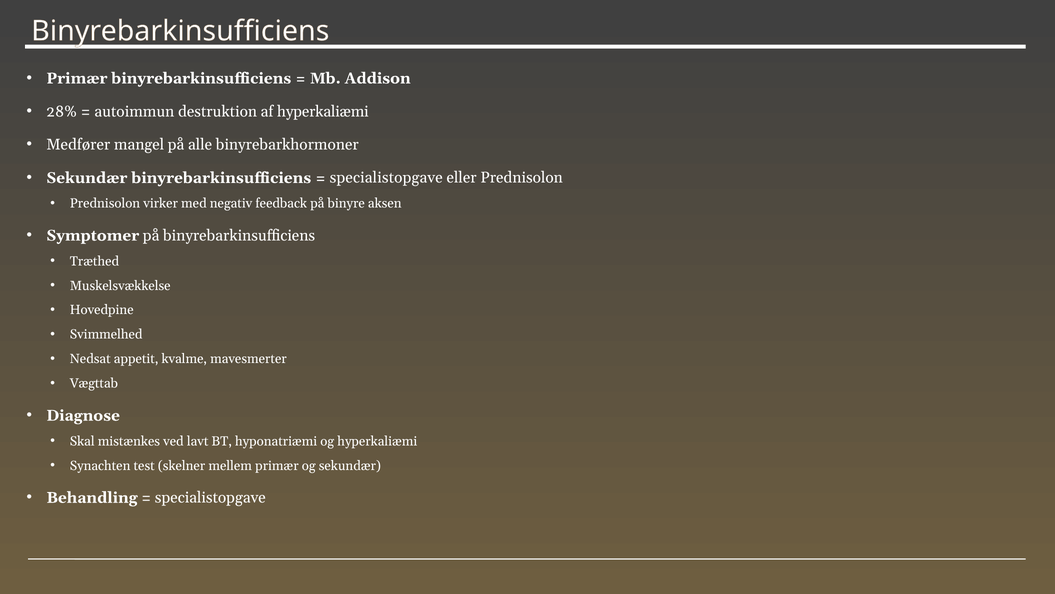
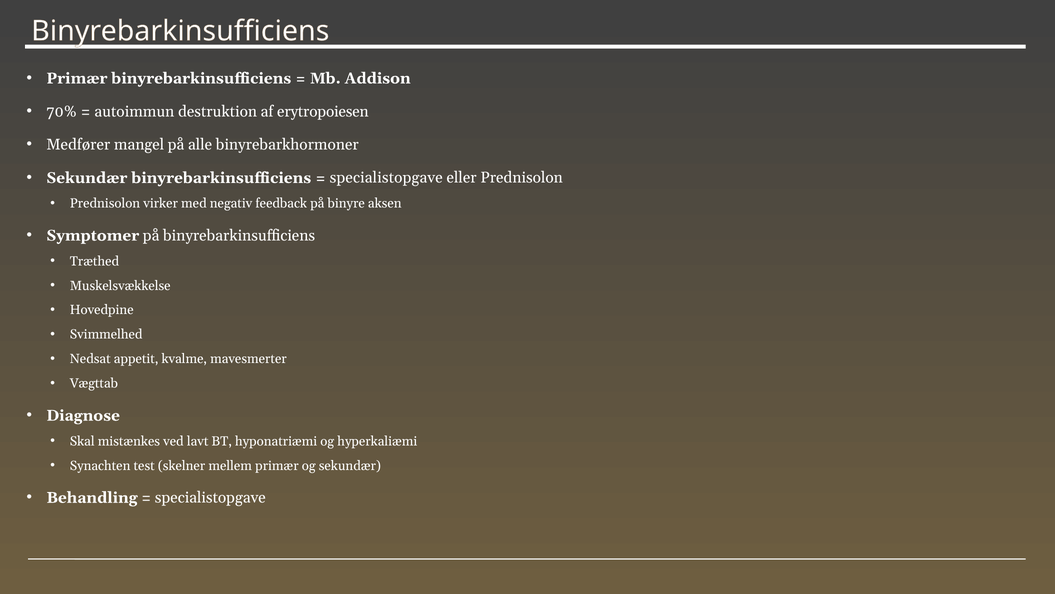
28%: 28% -> 70% (62, 111)
af hyperkaliæmi: hyperkaliæmi -> erytropoiesen (323, 111)
